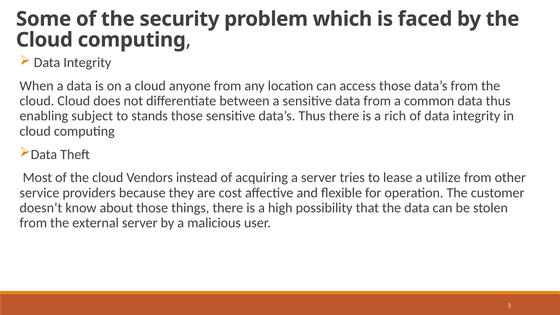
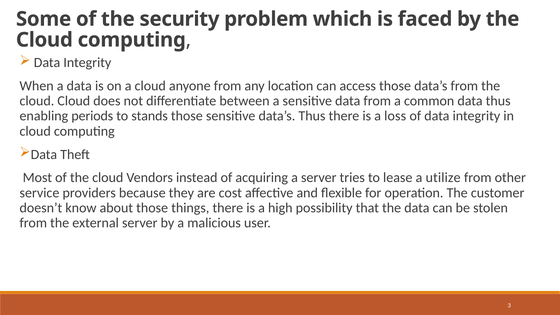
subject: subject -> periods (92, 116)
rich: rich -> loss (395, 116)
